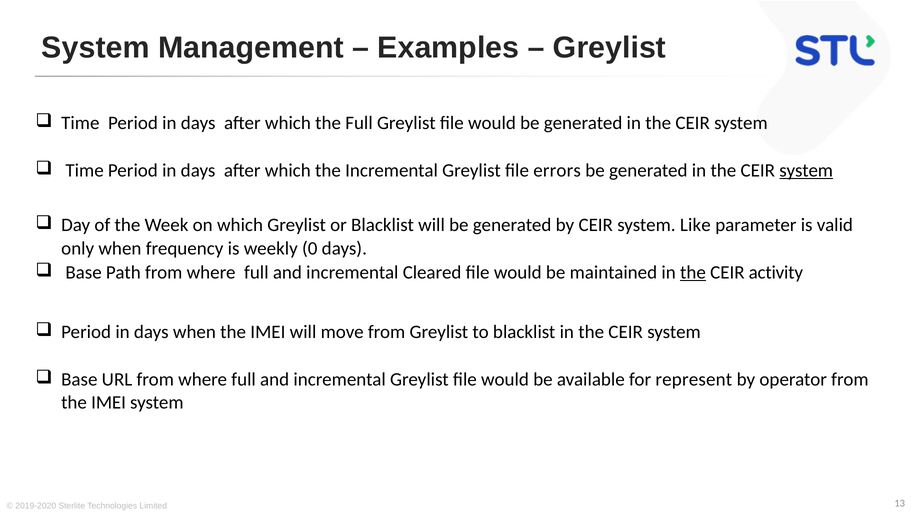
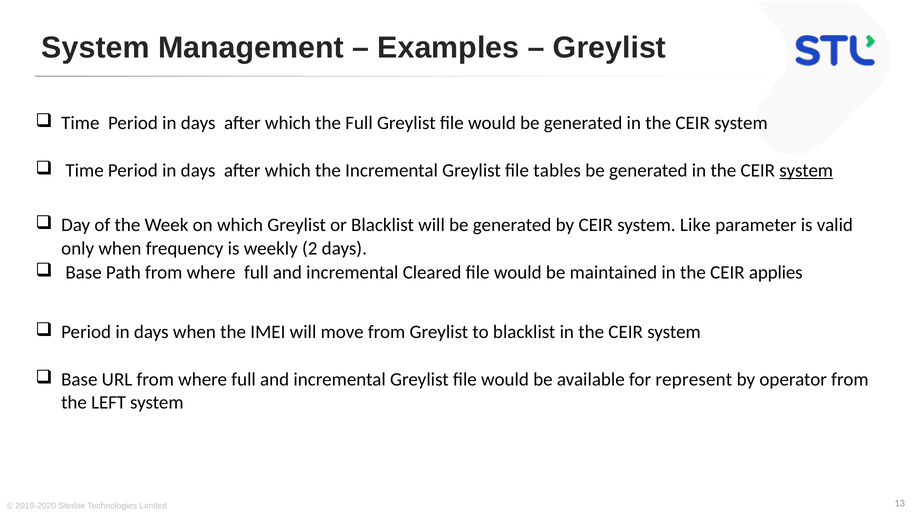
errors: errors -> tables (557, 171)
0: 0 -> 2 (310, 248)
the underline: present -> none (693, 273)
activity: activity -> applies (776, 273)
IMEI: IMEI -> LEFT (109, 403)
